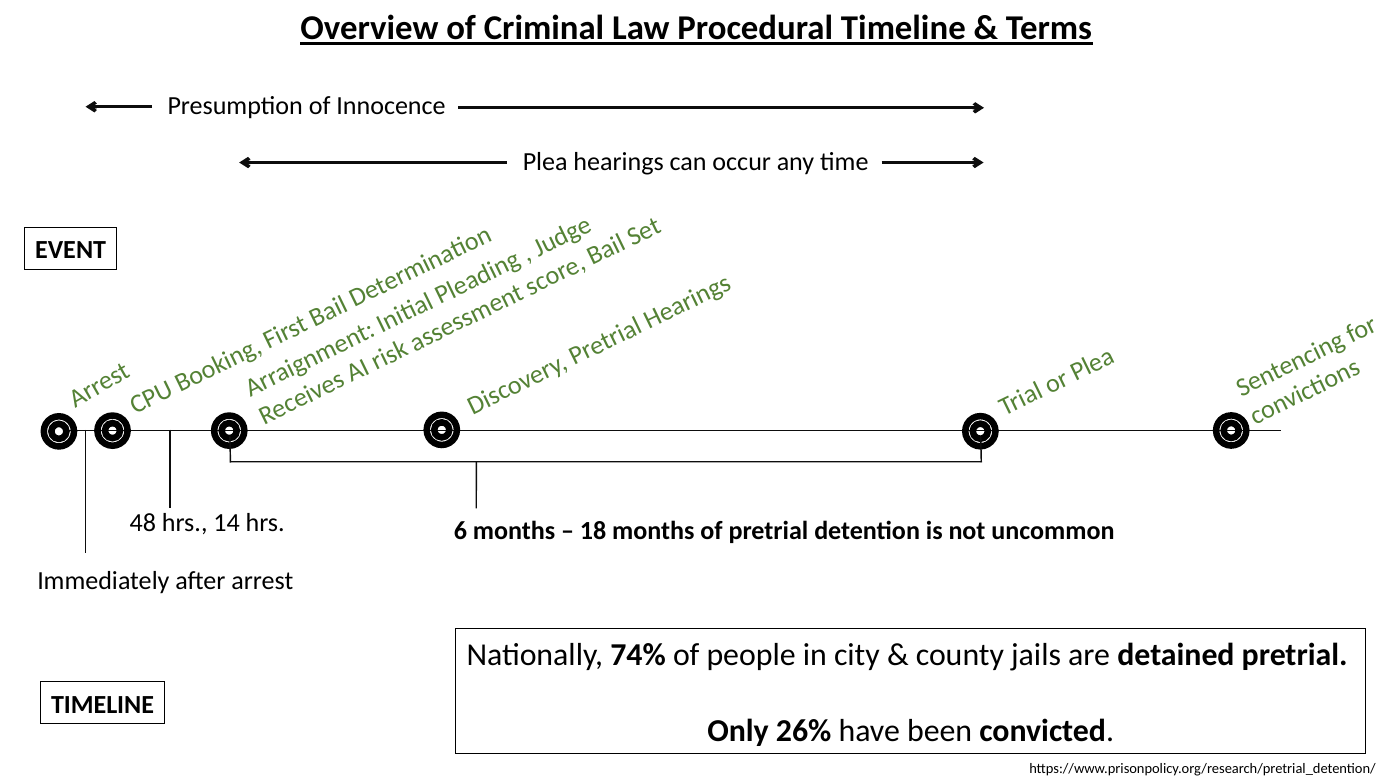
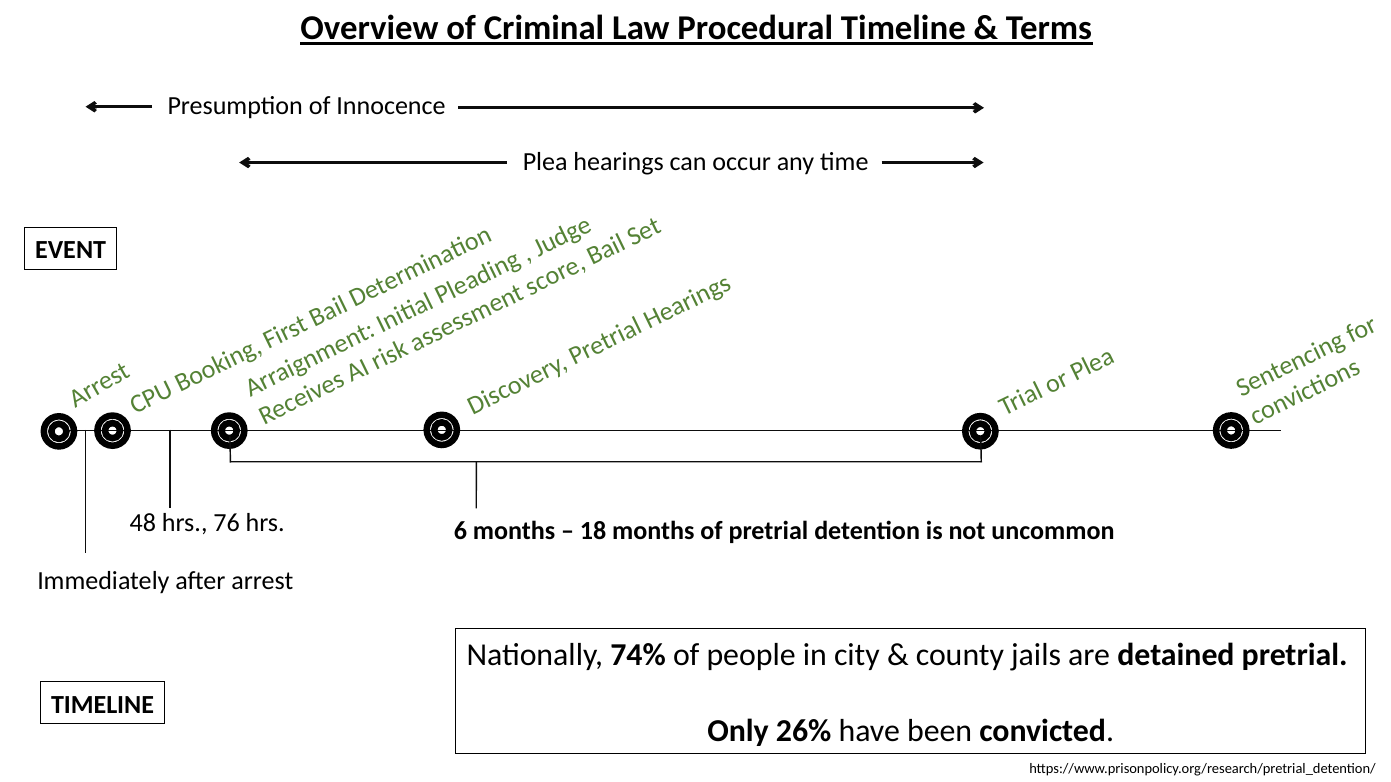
14: 14 -> 76 (227, 523)
